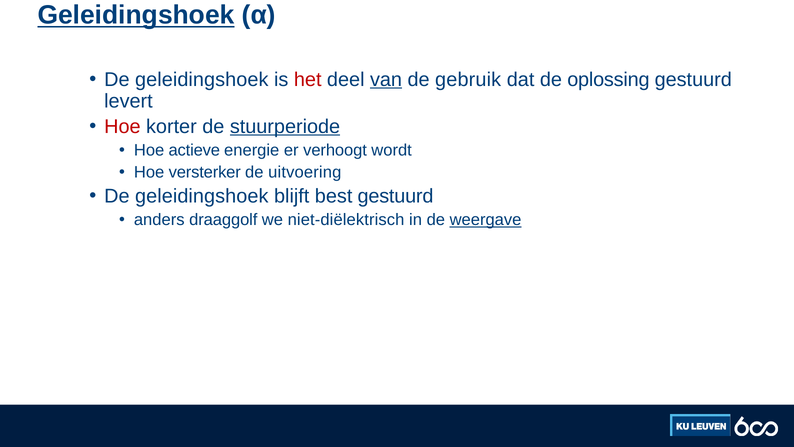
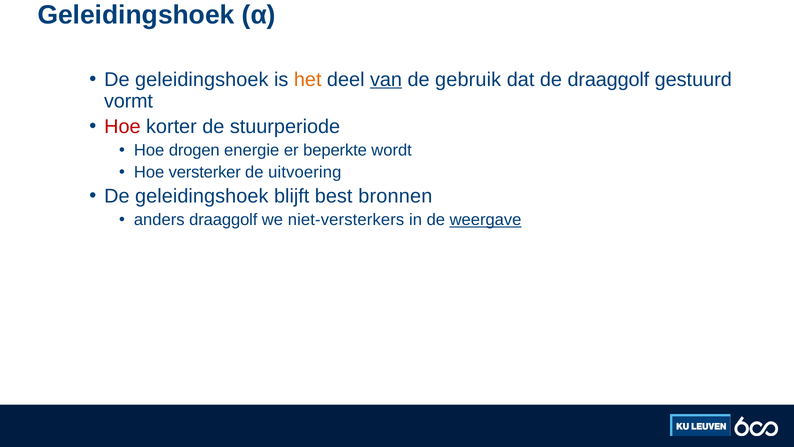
Geleidingshoek underline: present -> none (136, 15)
het colour: red -> orange (308, 79)
de oplossing: oplossing -> draaggolf (608, 79)
levert: levert -> vormt (129, 101)
stuurperiode underline: present -> none (285, 126)
actieve: actieve -> drogen (194, 150)
verhoogt: verhoogt -> beperkte (335, 150)
best gestuurd: gestuurd -> bronnen (395, 196)
niet-diëlektrisch: niet-diëlektrisch -> niet-versterkers (346, 220)
